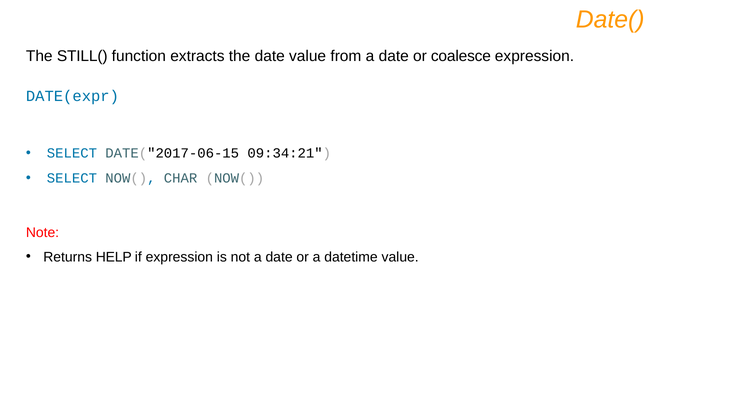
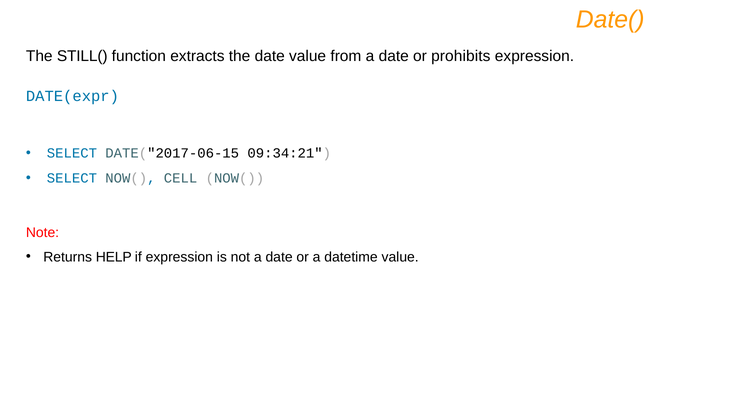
coalesce: coalesce -> prohibits (461, 56)
CHAR: CHAR -> CELL (181, 178)
